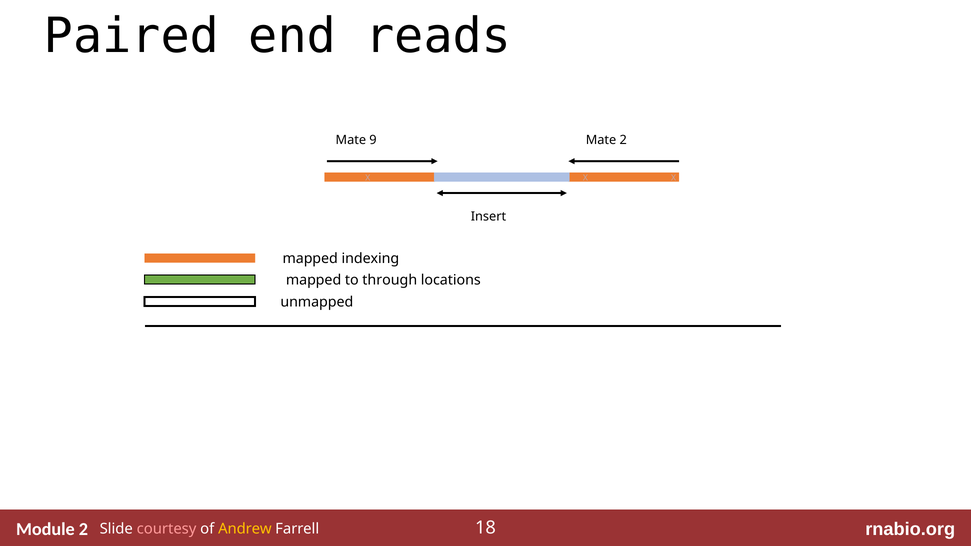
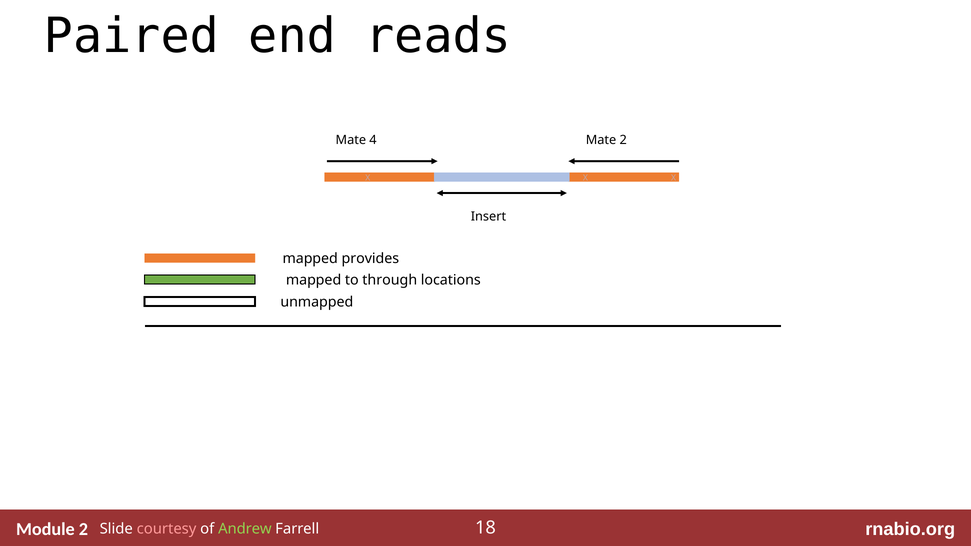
9: 9 -> 4 (373, 140)
indexing: indexing -> provides (370, 259)
Andrew colour: yellow -> light green (245, 529)
